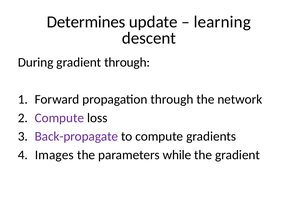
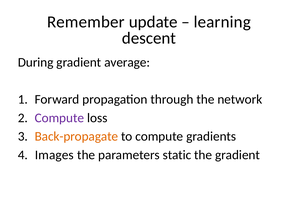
Determines: Determines -> Remember (86, 22)
gradient through: through -> average (127, 63)
Back-propagate colour: purple -> orange (76, 137)
while: while -> static (177, 155)
